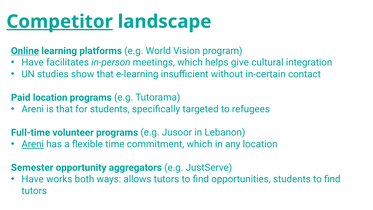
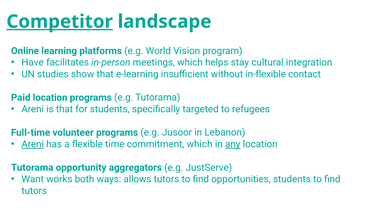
Online underline: present -> none (25, 51)
give: give -> stay (240, 62)
in-certain: in-certain -> in-flexible (266, 74)
any underline: none -> present (233, 144)
Semester: Semester -> Tutorama (32, 167)
Have: Have -> Want (33, 179)
